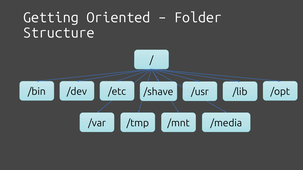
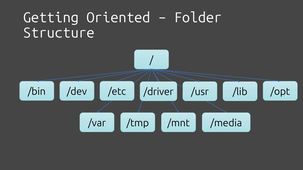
/shave: /shave -> /driver (159, 92)
